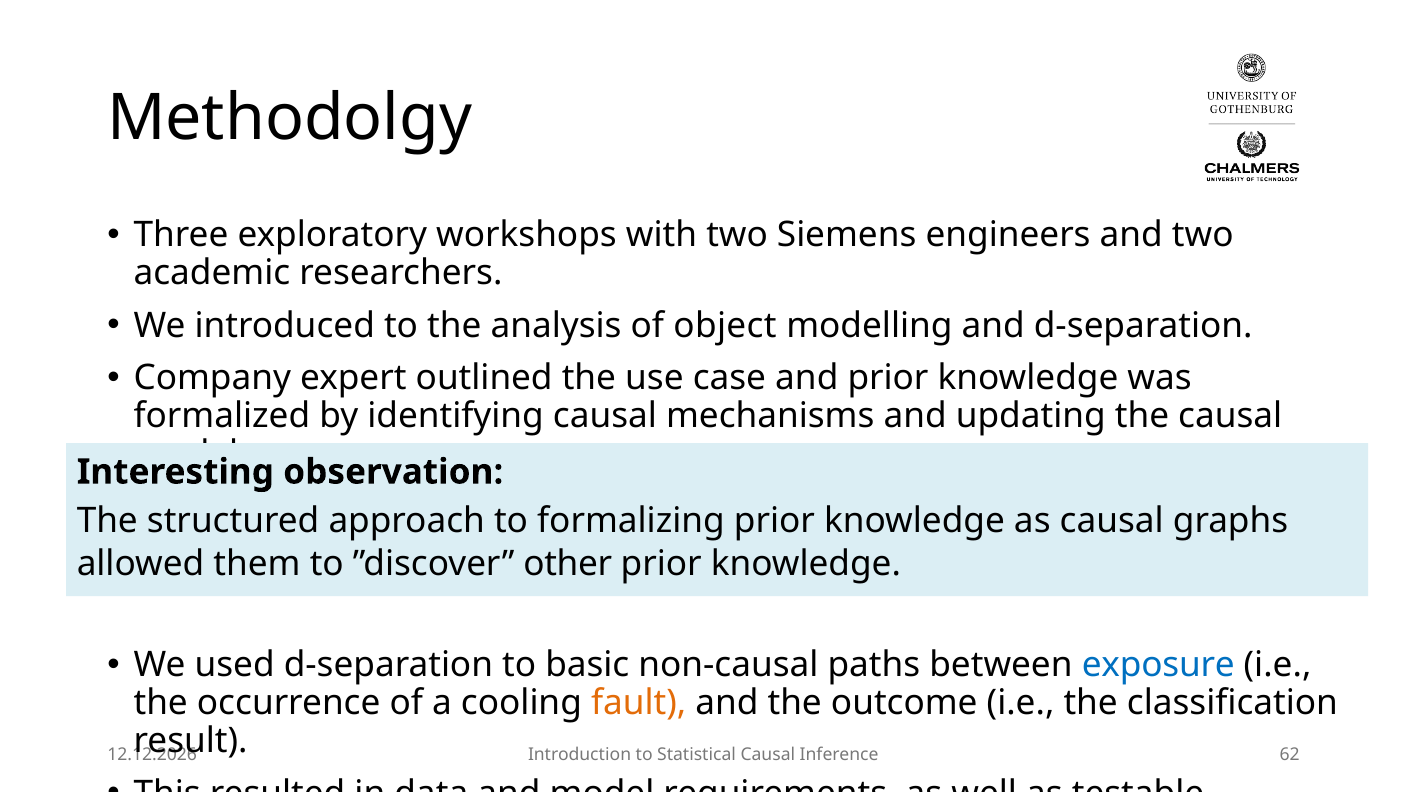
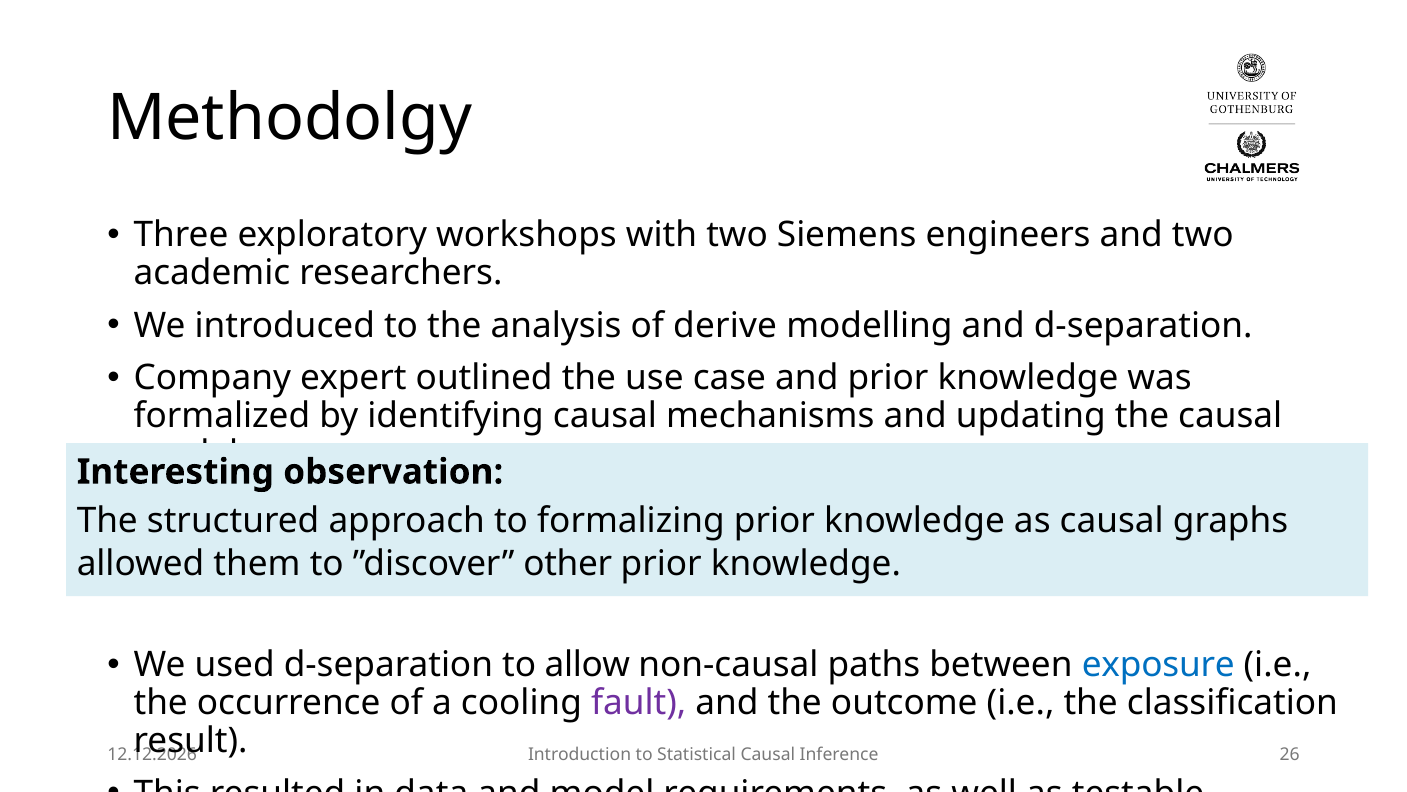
object: object -> derive (725, 325)
basic: basic -> allow (587, 664)
fault colour: orange -> purple (639, 702)
62: 62 -> 26 (1290, 754)
